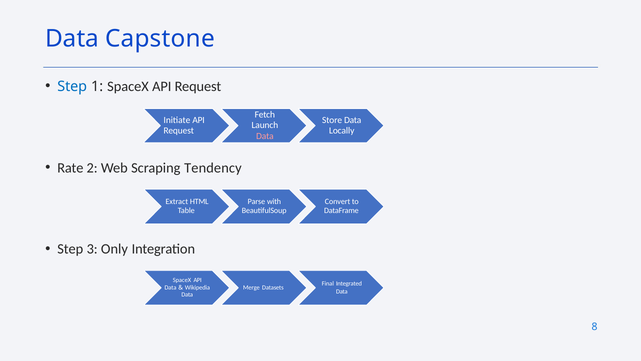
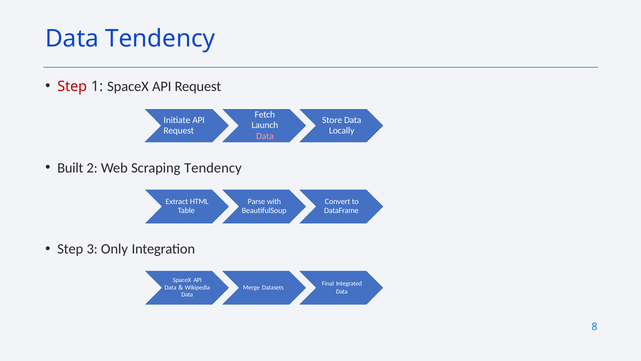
Data Capstone: Capstone -> Tendency (160, 39)
Step colour: blue -> red (72, 86)
Rate: Rate -> Built (70, 168)
